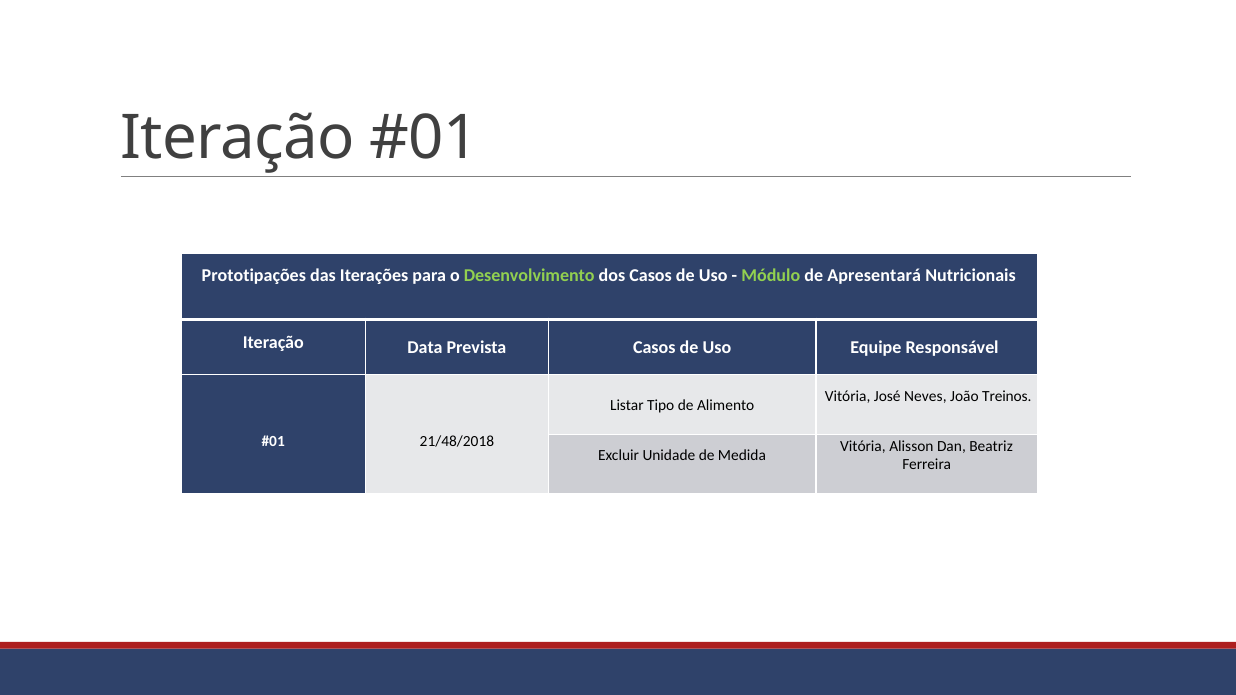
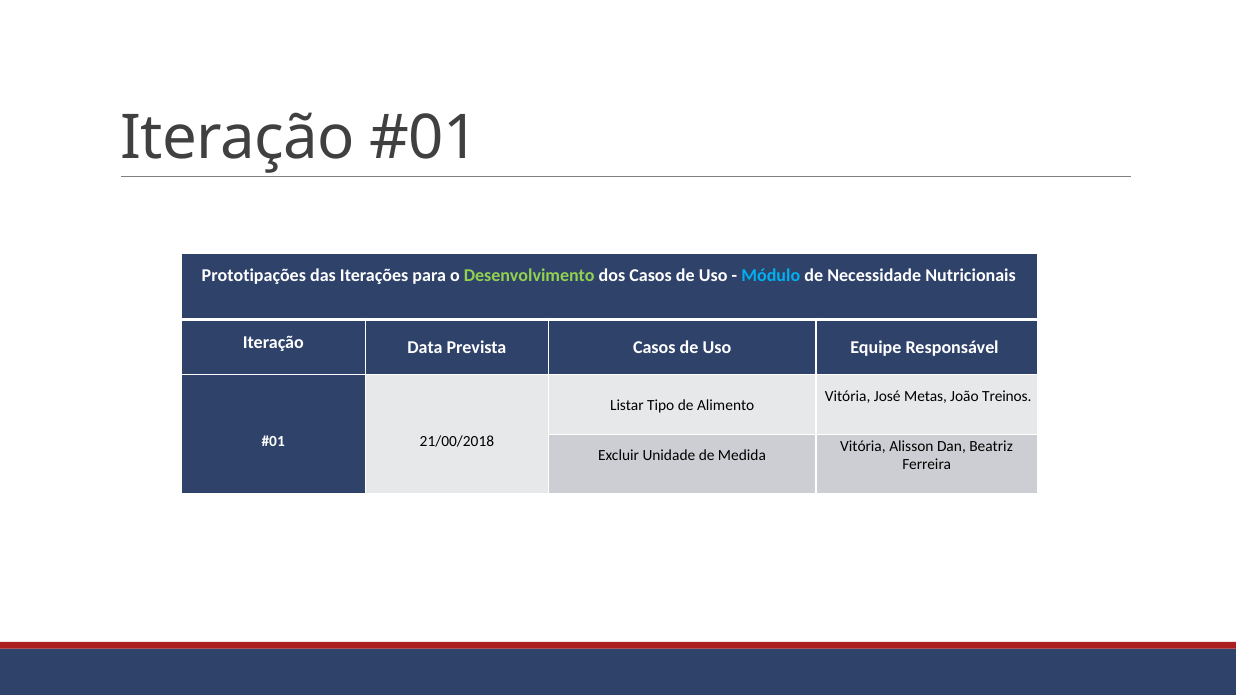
Módulo colour: light green -> light blue (771, 276)
Apresentará: Apresentará -> Necessidade (874, 276)
Neves: Neves -> Metas (926, 396)
21/48/2018: 21/48/2018 -> 21/00/2018 (457, 441)
